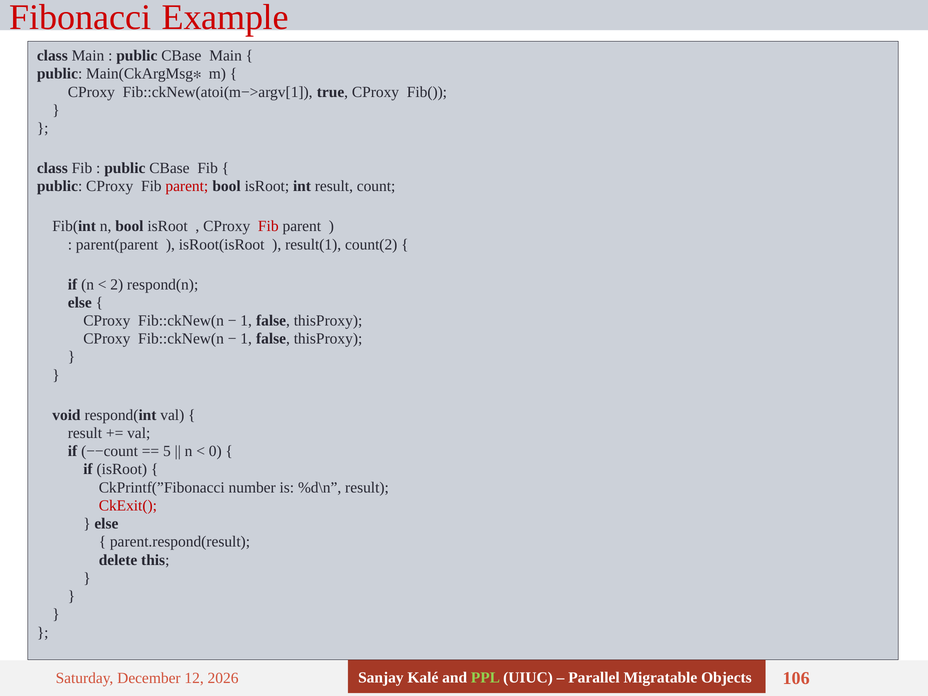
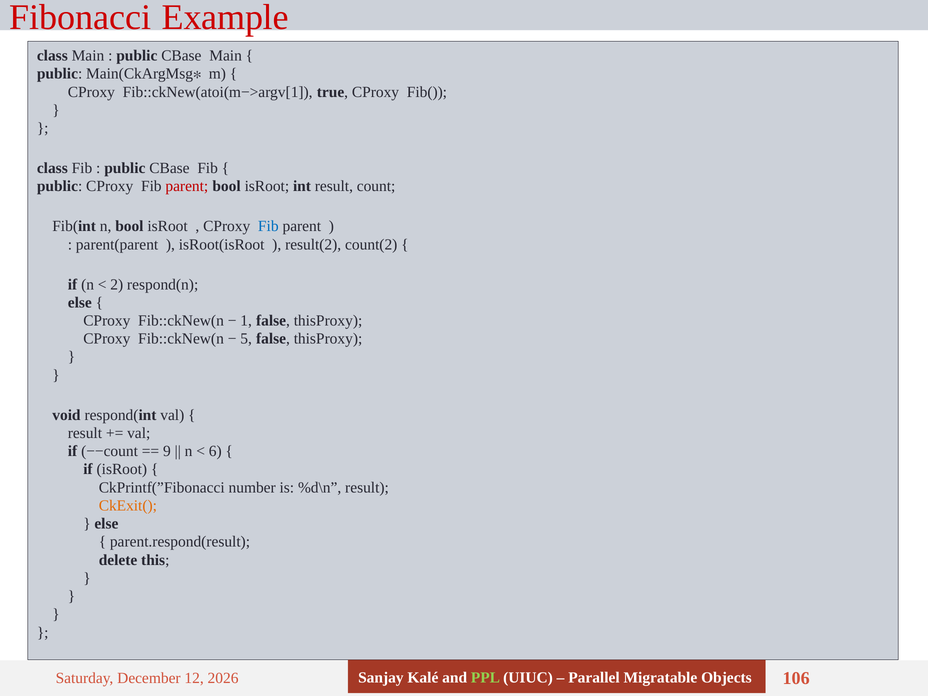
Fib colour: red -> blue (268, 226)
result(1: result(1 -> result(2 (313, 244)
1: 1 -> 5 (246, 339)
5: 5 -> 9 (167, 451)
0: 0 -> 6 (215, 451)
CkExit( colour: red -> orange (128, 506)
